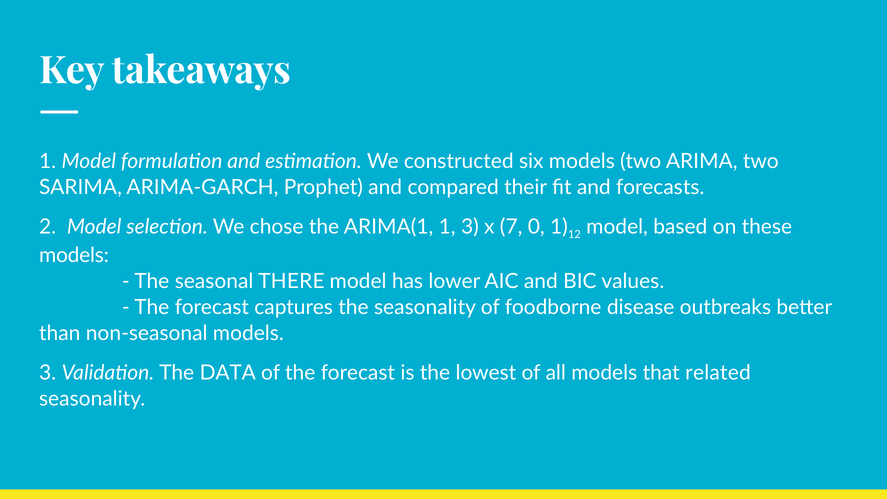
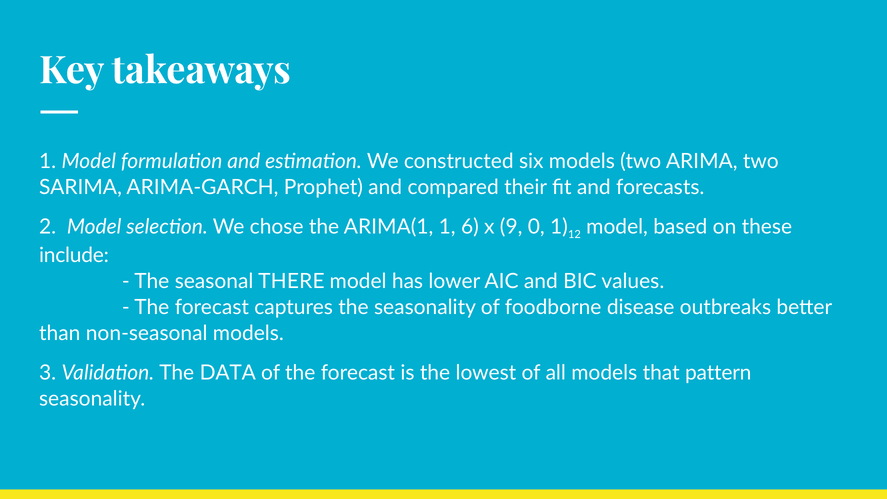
1 3: 3 -> 6 (470, 227)
7: 7 -> 9 (511, 227)
models: models -> include (74, 255)
related: related -> pattern (718, 373)
